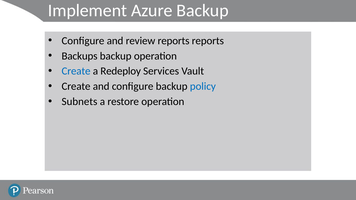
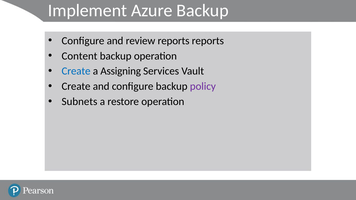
Backups: Backups -> Content (79, 56)
Redeploy: Redeploy -> Assigning (121, 71)
policy colour: blue -> purple (203, 86)
